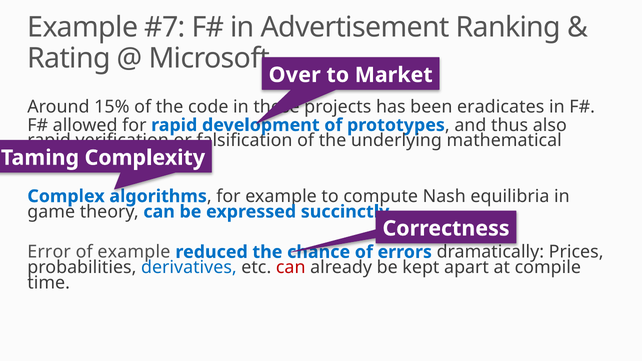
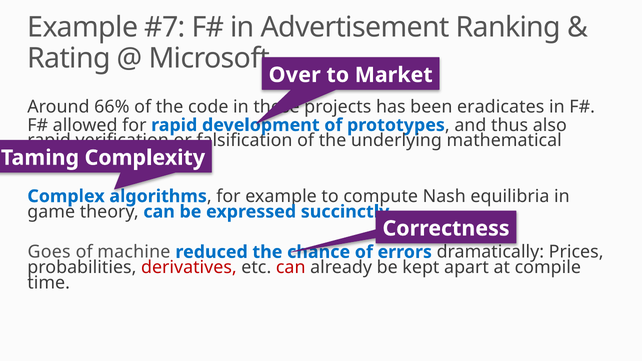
15%: 15% -> 66% (112, 107)
Error: Error -> Goes (49, 252)
of example: example -> machine (134, 252)
derivatives colour: blue -> red (189, 268)
